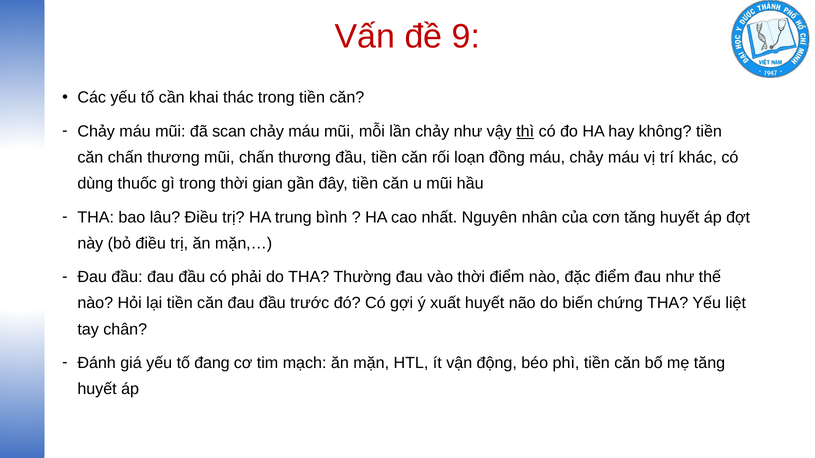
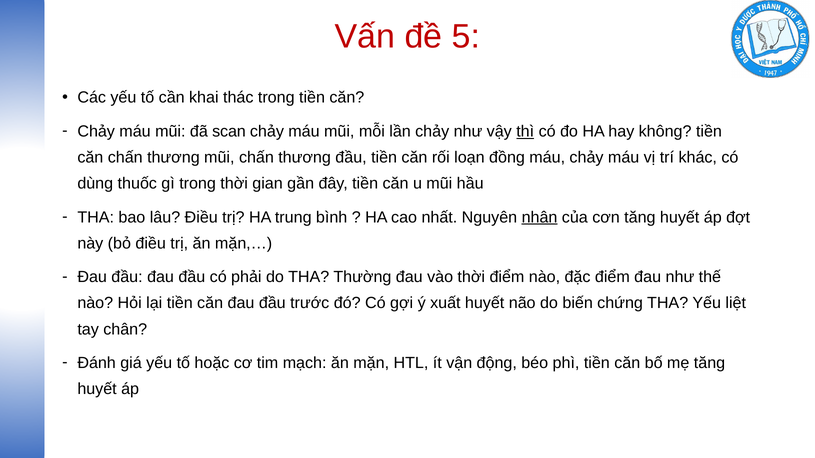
9: 9 -> 5 (466, 37)
nhân underline: none -> present (540, 217)
đang: đang -> hoặc (212, 363)
